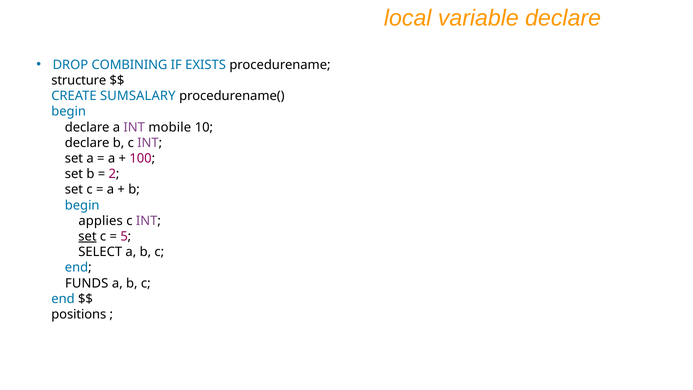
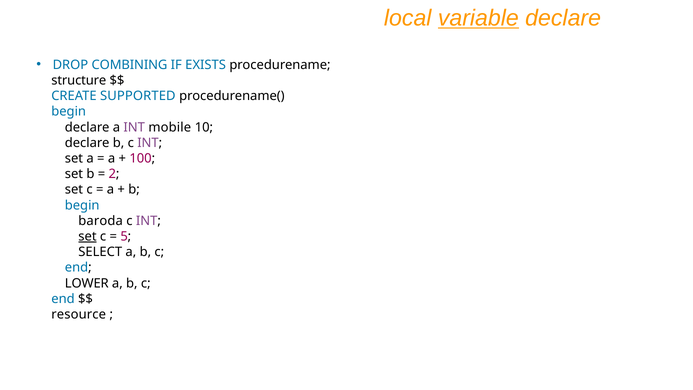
variable underline: none -> present (478, 18)
SUMSALARY: SUMSALARY -> SUPPORTED (138, 96)
applies: applies -> baroda (101, 221)
FUNDS: FUNDS -> LOWER (87, 283)
positions: positions -> resource (79, 314)
